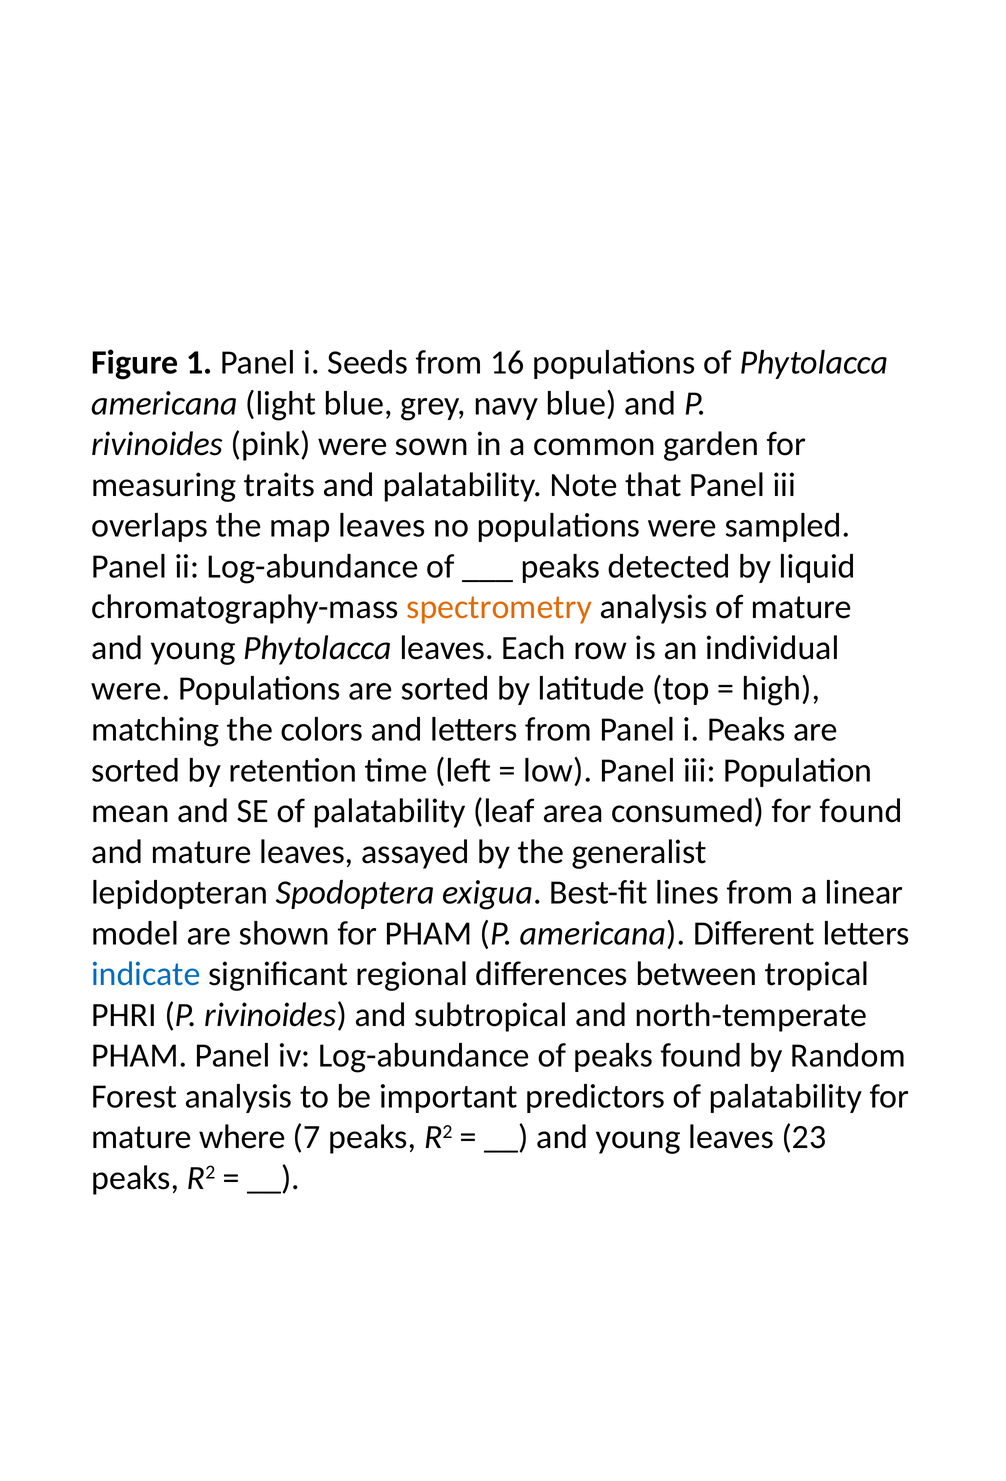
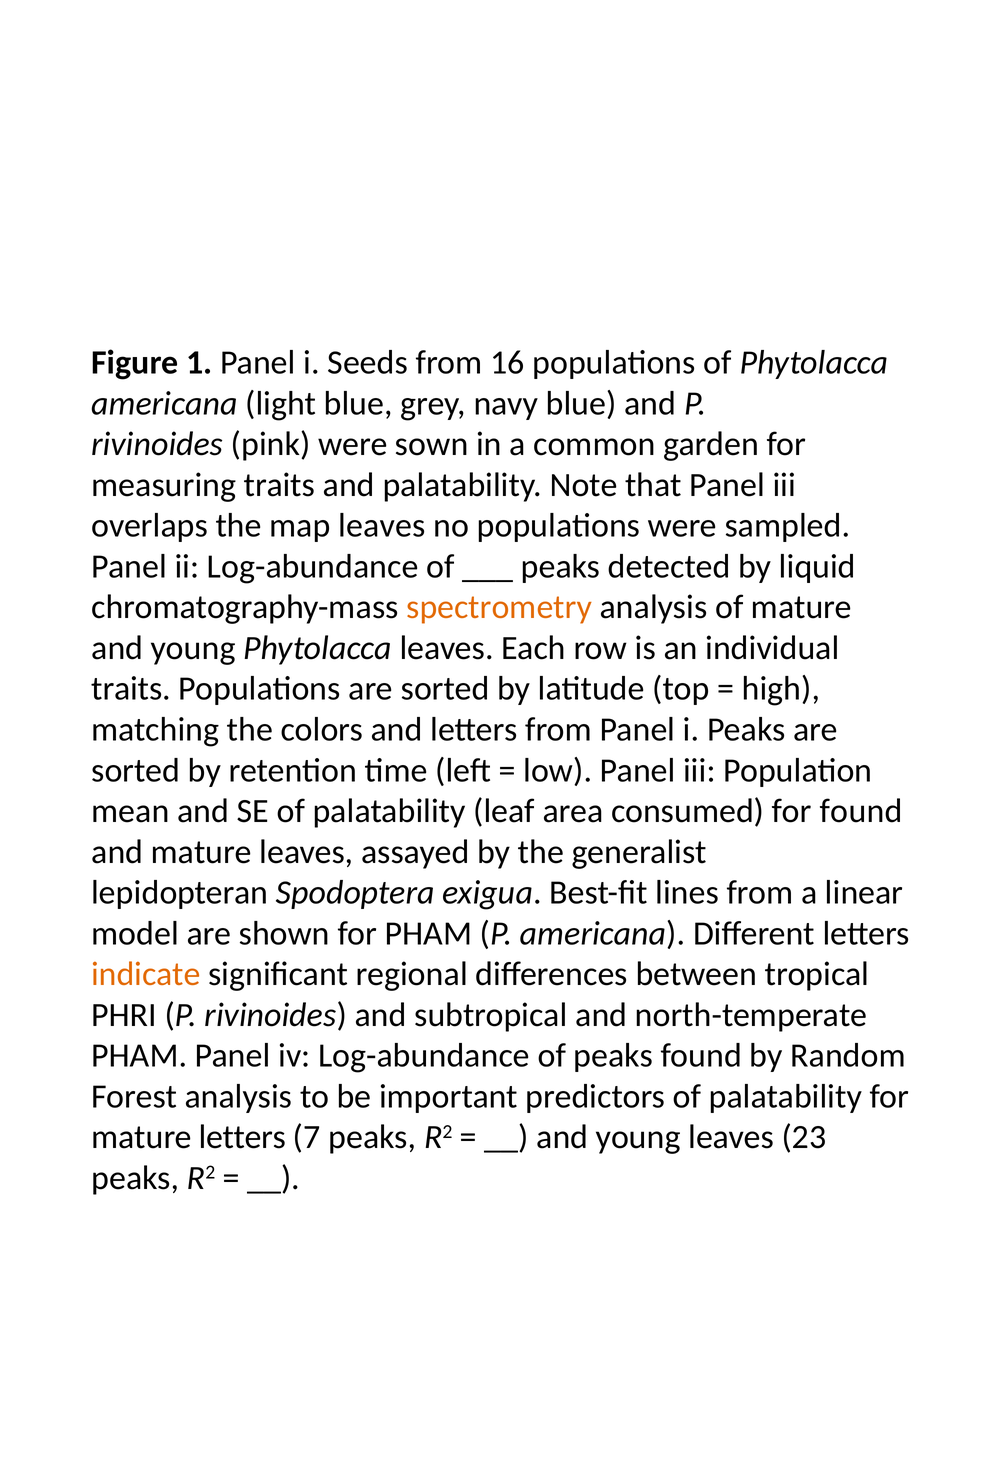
were: were -> traits (131, 688)
indicate colour: blue -> orange (146, 974)
mature where: where -> letters (243, 1137)
